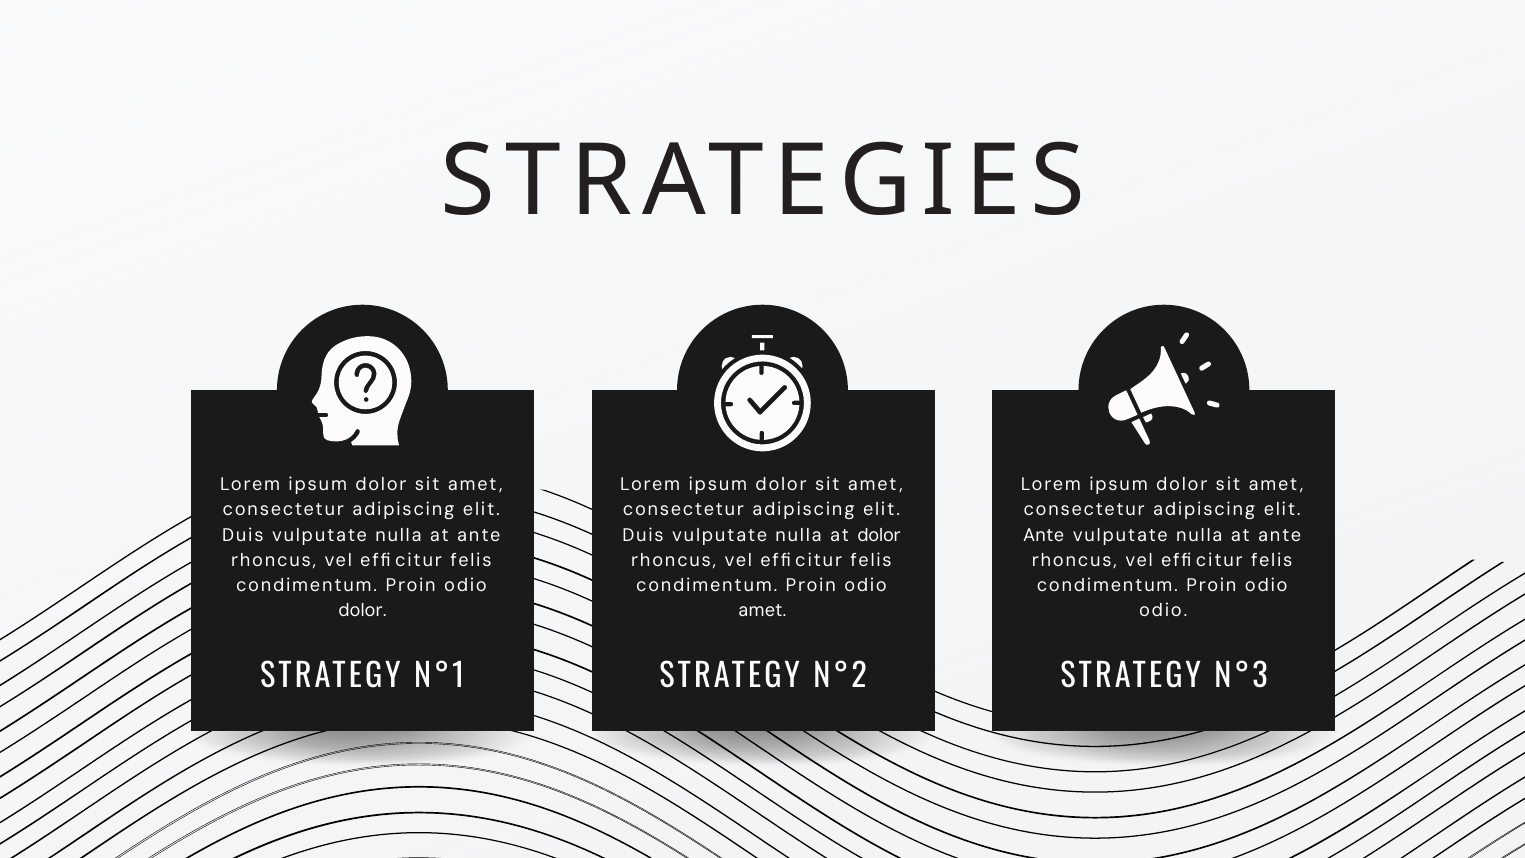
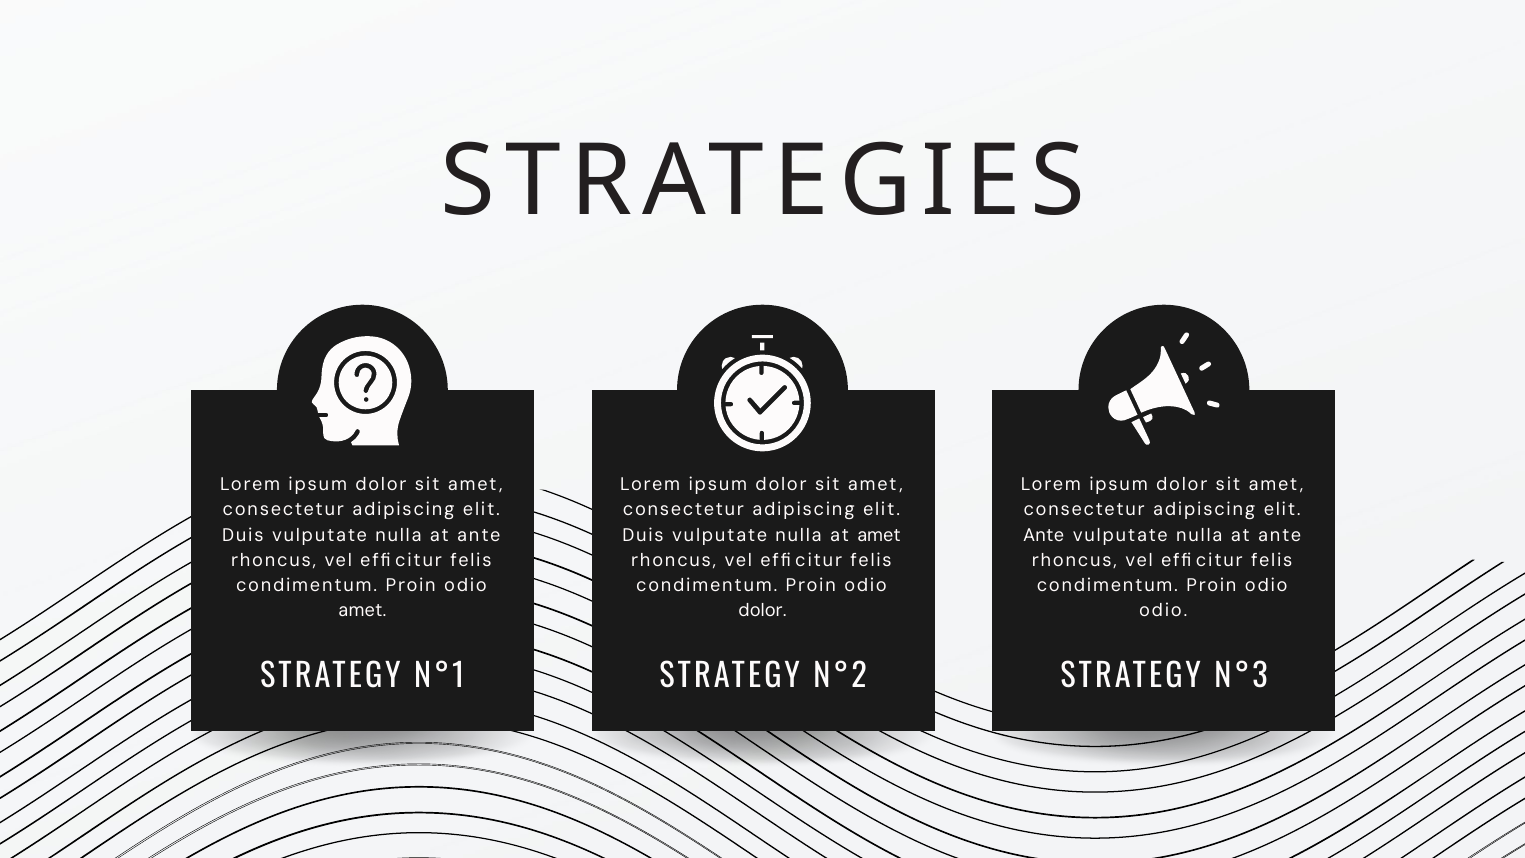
at dolor: dolor -> amet (879, 535)
dolor: dolor -> amet (362, 610)
amet: amet -> dolor (763, 610)
